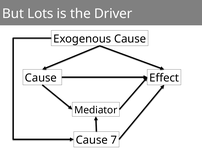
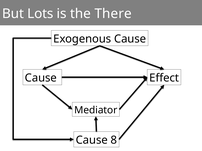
Driver: Driver -> There (113, 14)
7: 7 -> 8 (114, 141)
